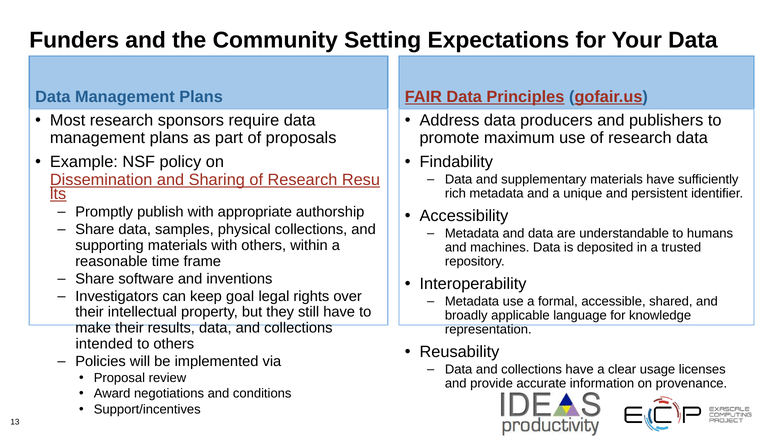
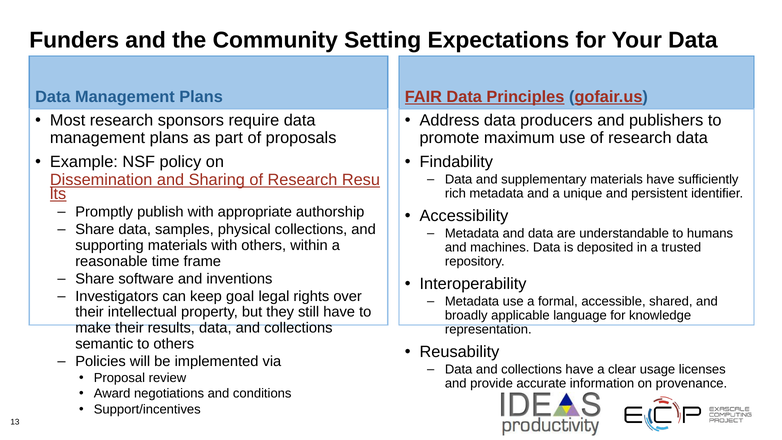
intended: intended -> semantic (104, 344)
